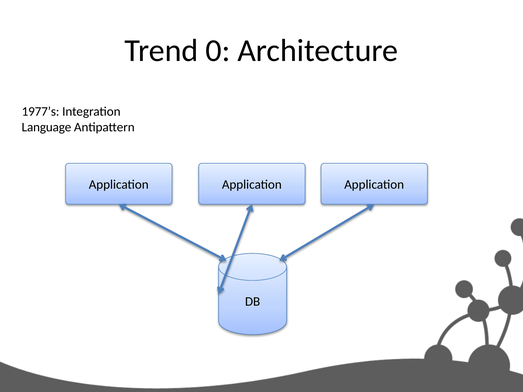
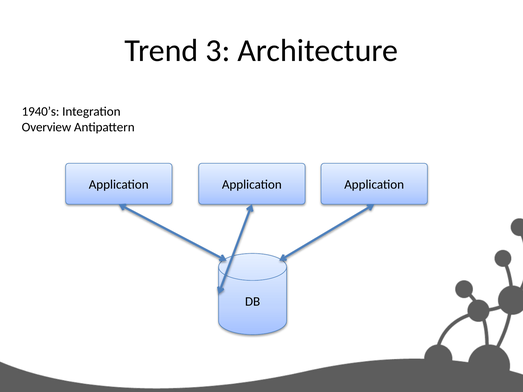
0: 0 -> 3 (218, 51)
1977’s: 1977’s -> 1940’s (41, 112)
Language: Language -> Overview (46, 127)
